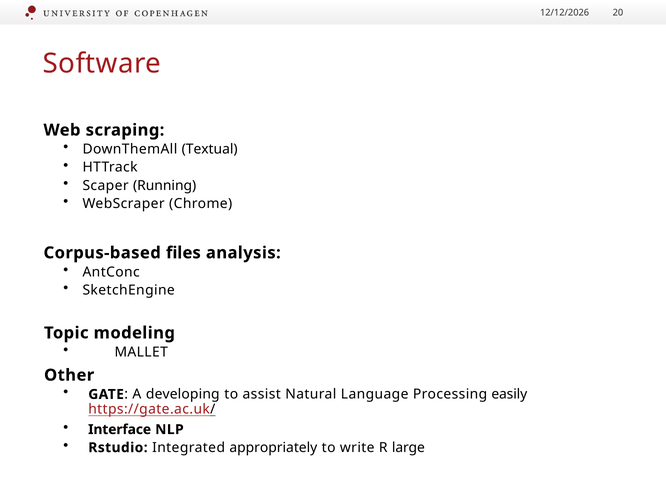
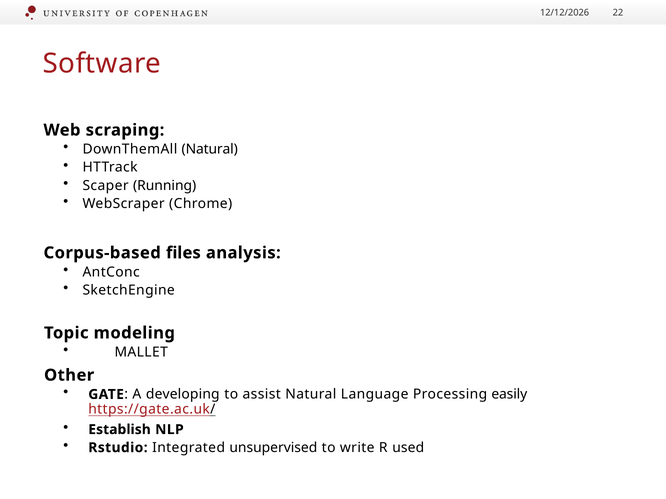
20: 20 -> 22 (618, 13)
DownThemAll Textual: Textual -> Natural (210, 149)
Interface: Interface -> Establish (120, 430)
appropriately: appropriately -> unsupervised (273, 448)
large: large -> used (408, 448)
